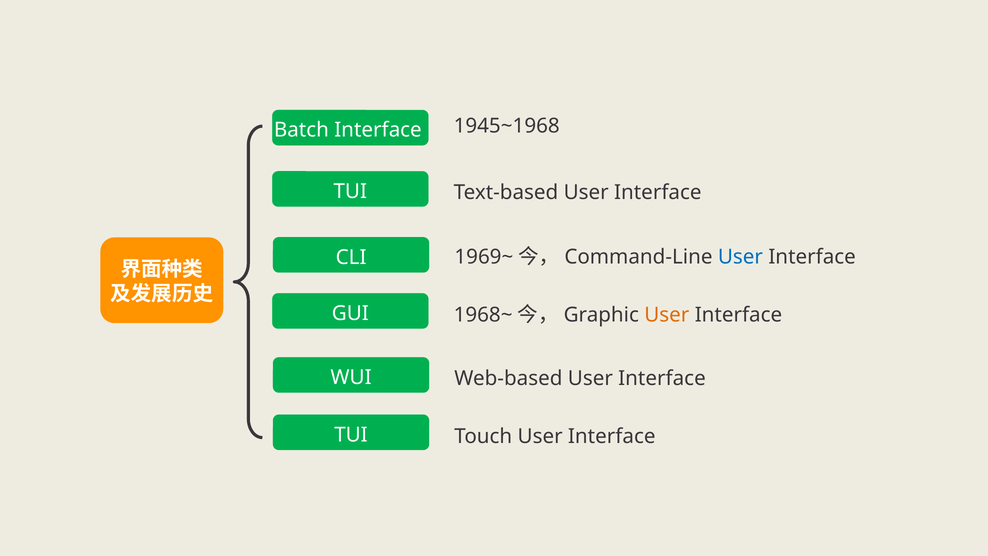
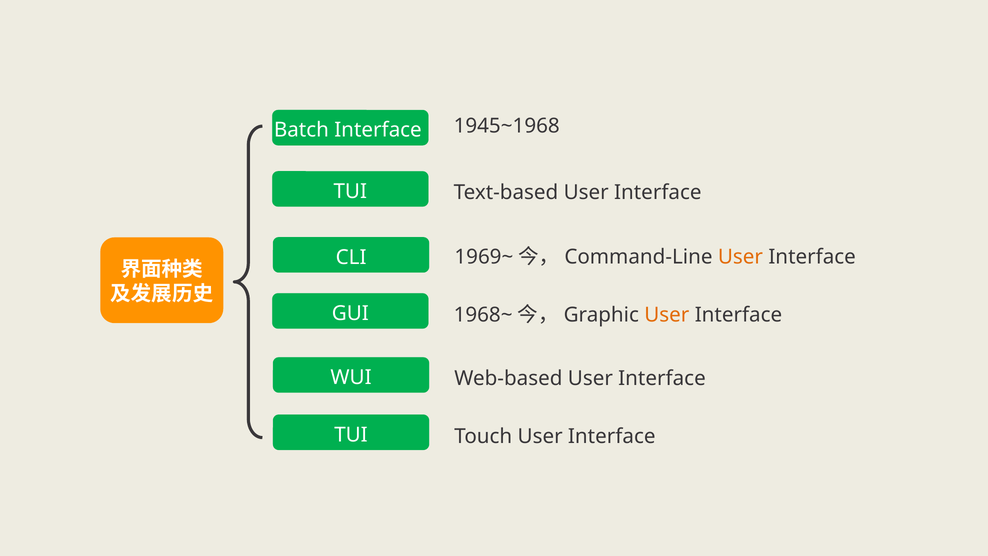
User colour: blue -> orange (740, 257)
